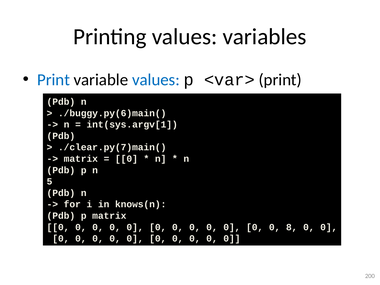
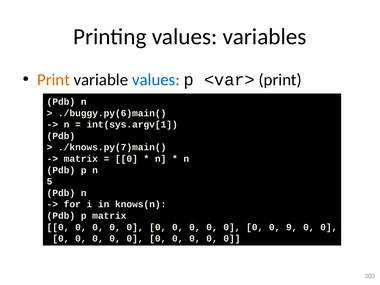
Print colour: blue -> orange (54, 80)
./clear.py(7)main(: ./clear.py(7)main( -> ./knows.py(7)main( (112, 147)
8: 8 -> 9 (292, 227)
